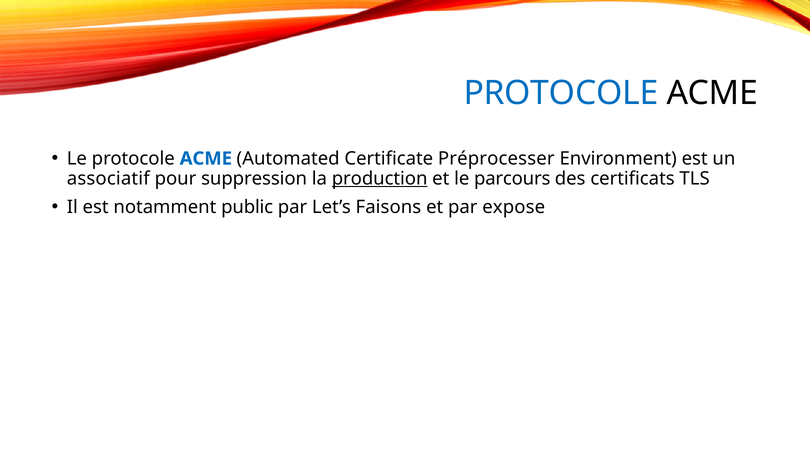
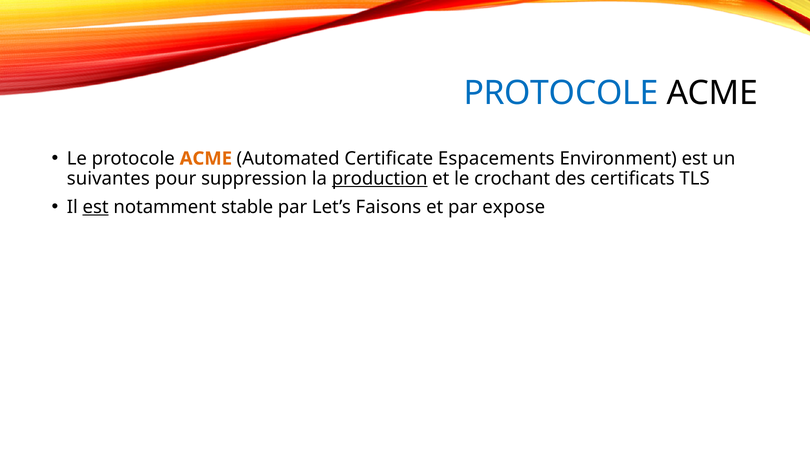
ACME colour: blue -> orange (206, 159)
Préprocesser: Préprocesser -> Espacements (496, 159)
associatif: associatif -> suivantes (108, 179)
parcours: parcours -> crochant (512, 179)
est underline: none -> present (96, 207)
public: public -> stable (247, 207)
